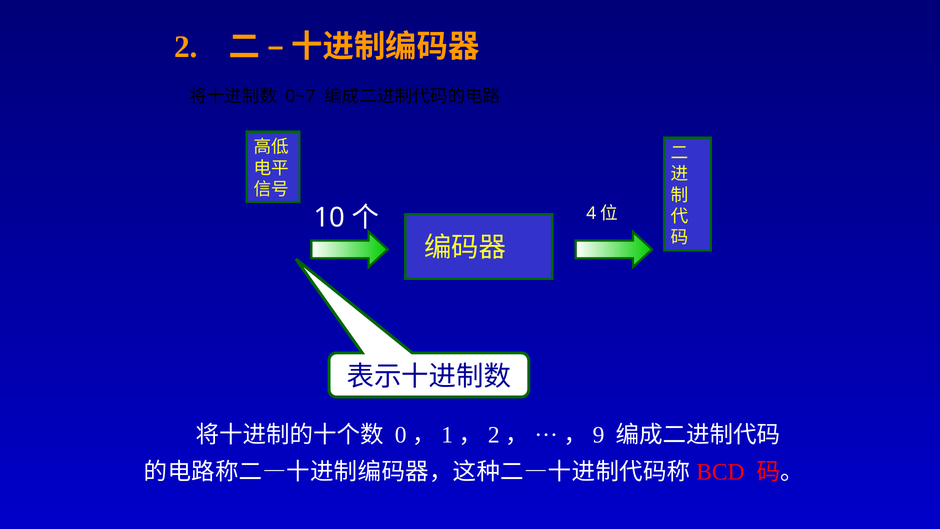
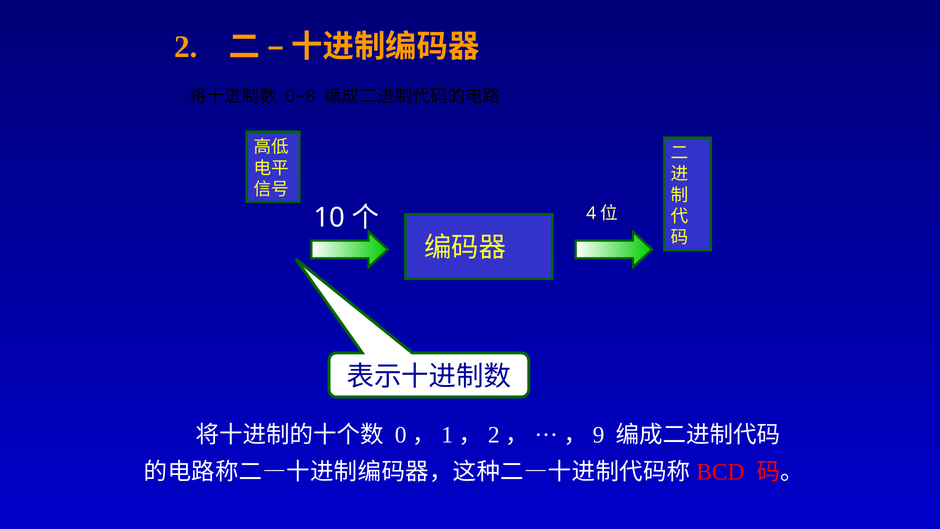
0~7: 0~7 -> 0~8 (300, 96)
